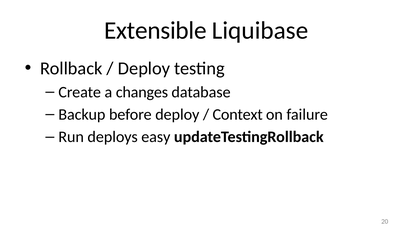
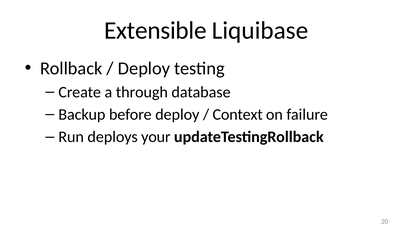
changes: changes -> through (142, 92)
easy: easy -> your (156, 137)
